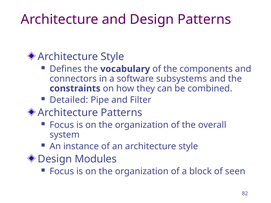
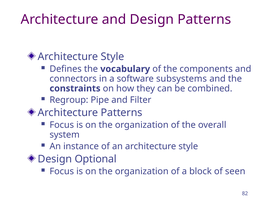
Detailed: Detailed -> Regroup (69, 100)
Modules: Modules -> Optional (96, 159)
